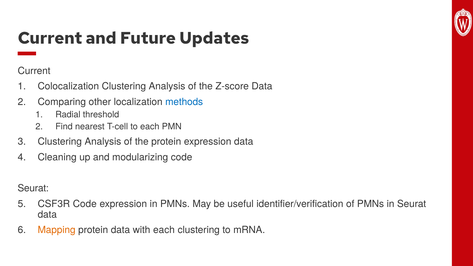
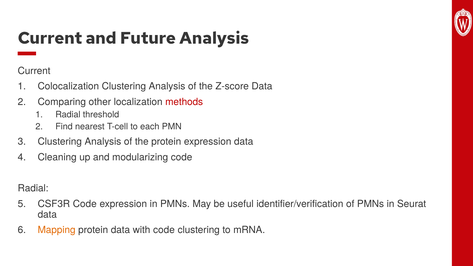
Future Updates: Updates -> Analysis (214, 38)
methods colour: blue -> red (184, 102)
Seurat: Seurat -> Radial (33, 188)
with each: each -> code (164, 230)
